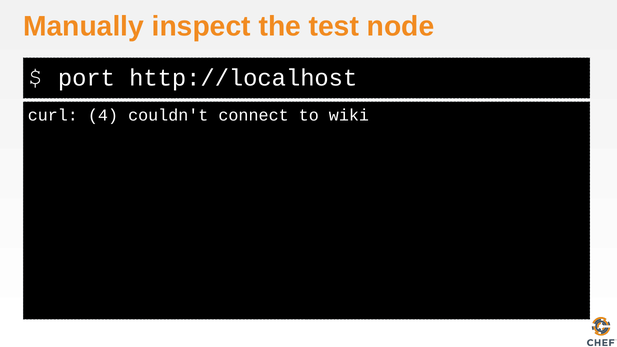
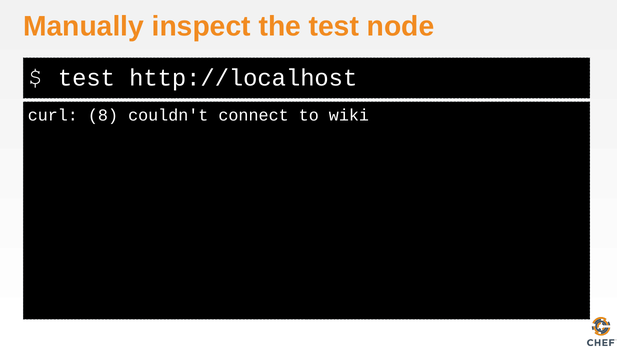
port: port -> test (86, 78)
4: 4 -> 8 (103, 115)
